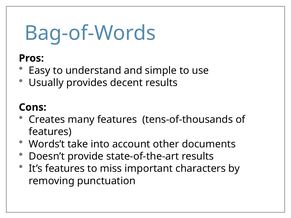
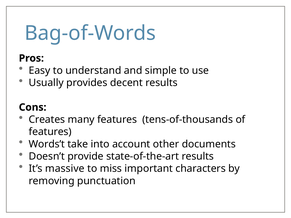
It’s features: features -> massive (65, 169)
